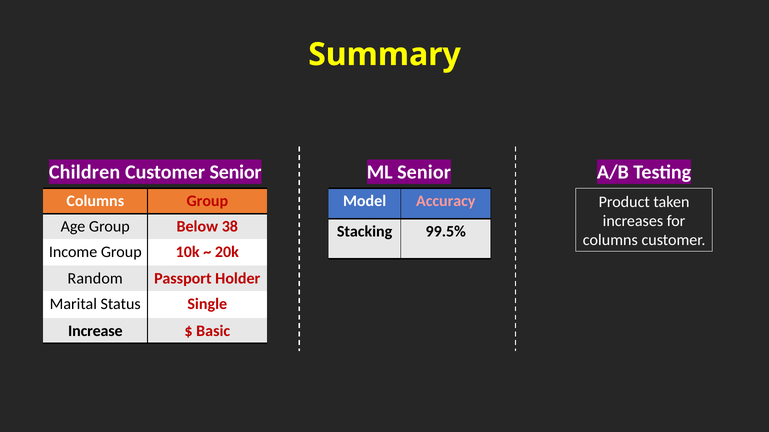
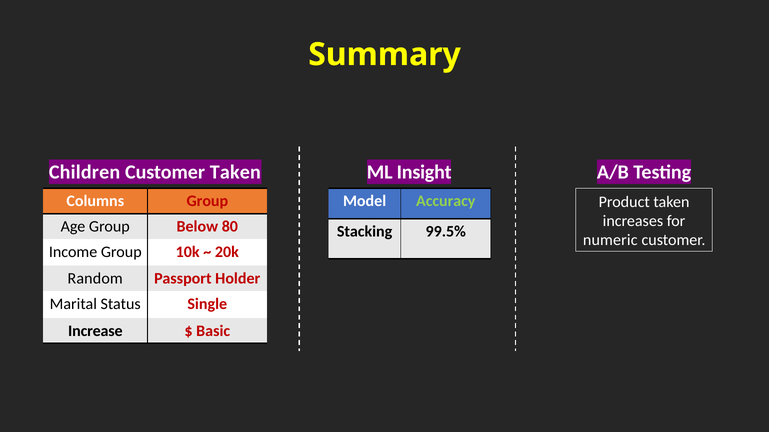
Customer Senior: Senior -> Taken (235, 172)
ML Senior: Senior -> Insight (424, 172)
Accuracy colour: pink -> light green (446, 201)
38: 38 -> 80 (230, 227)
columns: columns -> numeric (610, 241)
